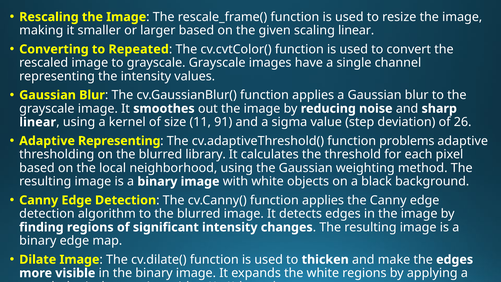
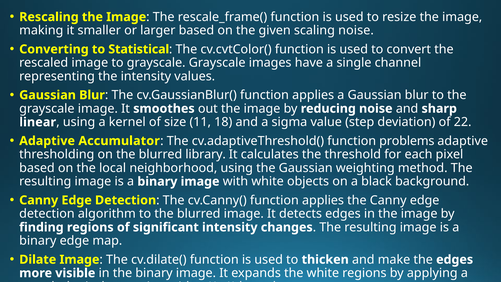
scaling linear: linear -> noise (356, 30)
Repeated: Repeated -> Statistical (139, 49)
91: 91 -> 18 (223, 122)
26: 26 -> 22 (463, 122)
Adaptive Representing: Representing -> Accumulator (119, 141)
